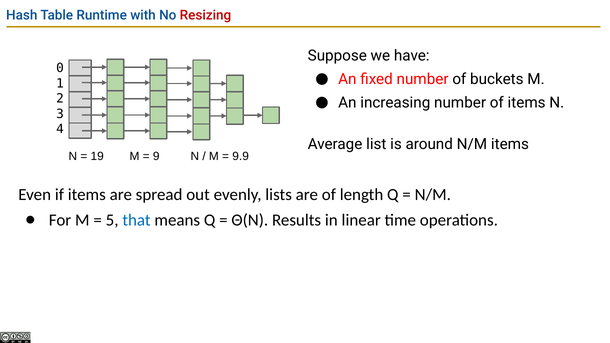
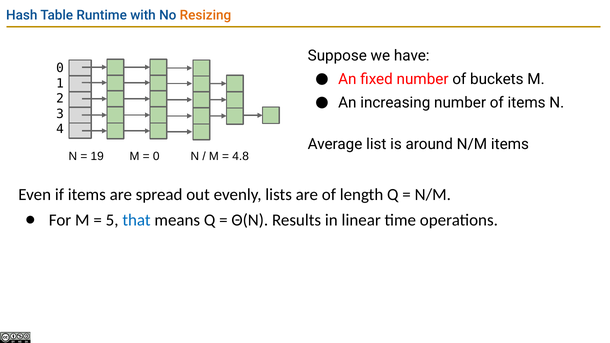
Resizing colour: red -> orange (206, 15)
9: 9 -> 0 (156, 156)
9.9: 9.9 -> 4.8 (241, 156)
